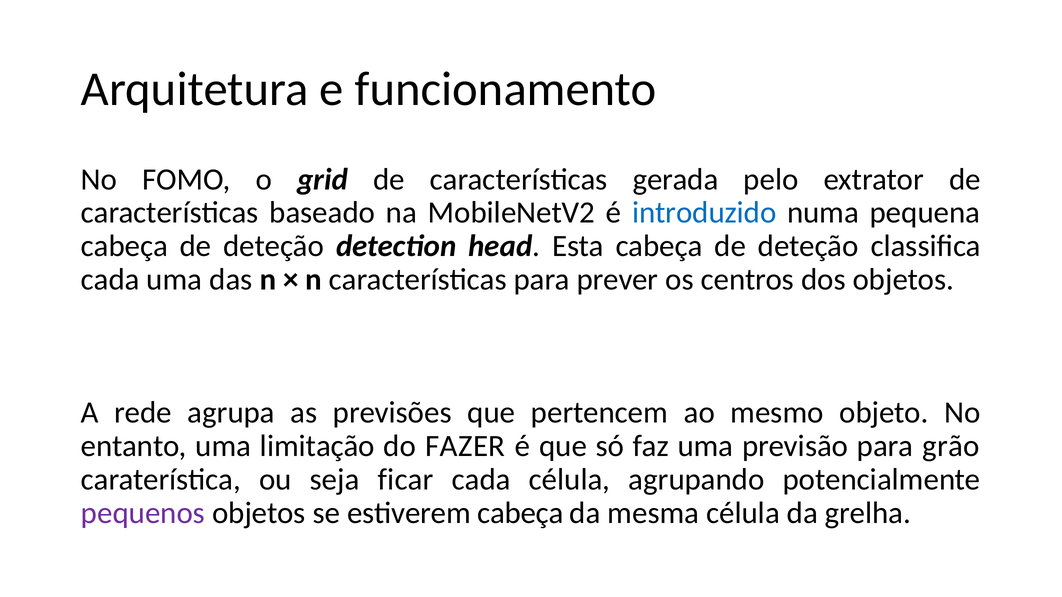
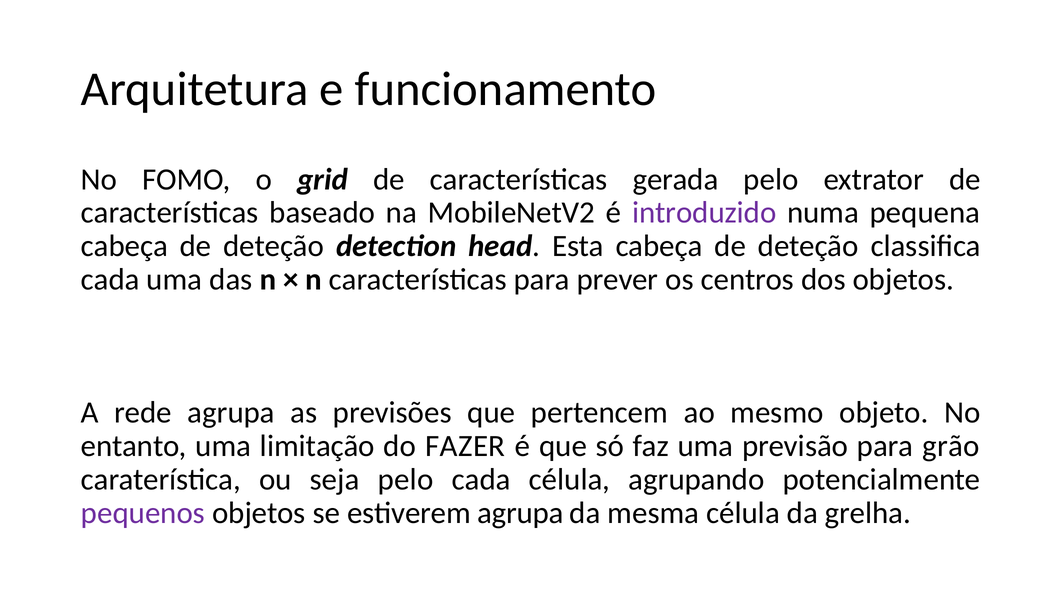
introduzido colour: blue -> purple (704, 213)
seja ficar: ficar -> pelo (406, 480)
estiverem cabeça: cabeça -> agrupa (520, 513)
